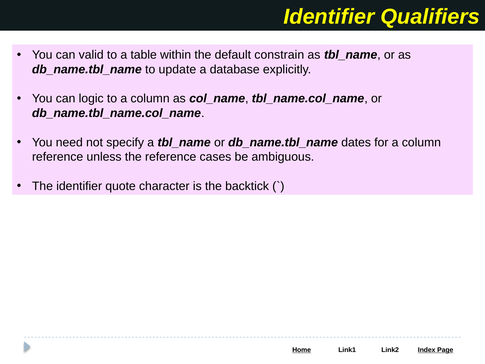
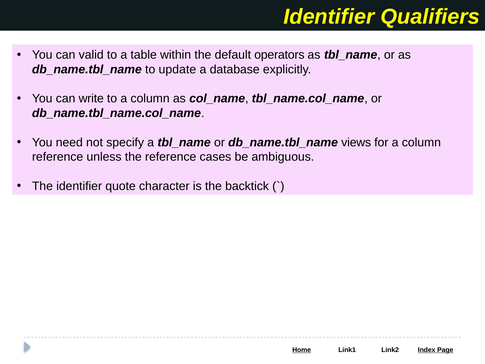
constrain: constrain -> operators (279, 55)
logic: logic -> write (91, 99)
dates: dates -> views (356, 142)
